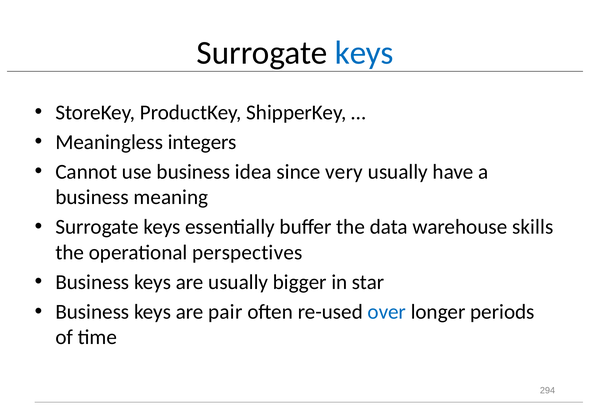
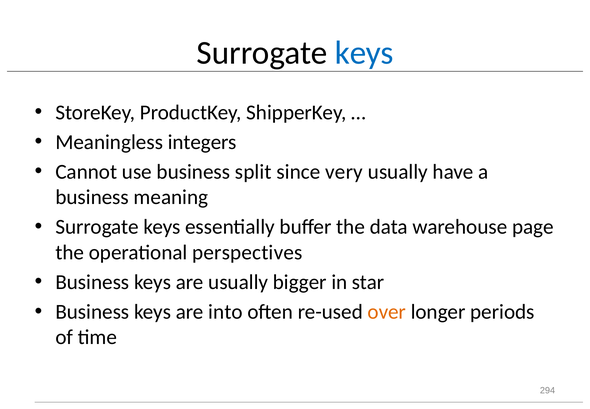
idea: idea -> split (253, 172)
skills: skills -> page (533, 227)
pair: pair -> into (225, 311)
over colour: blue -> orange (387, 311)
